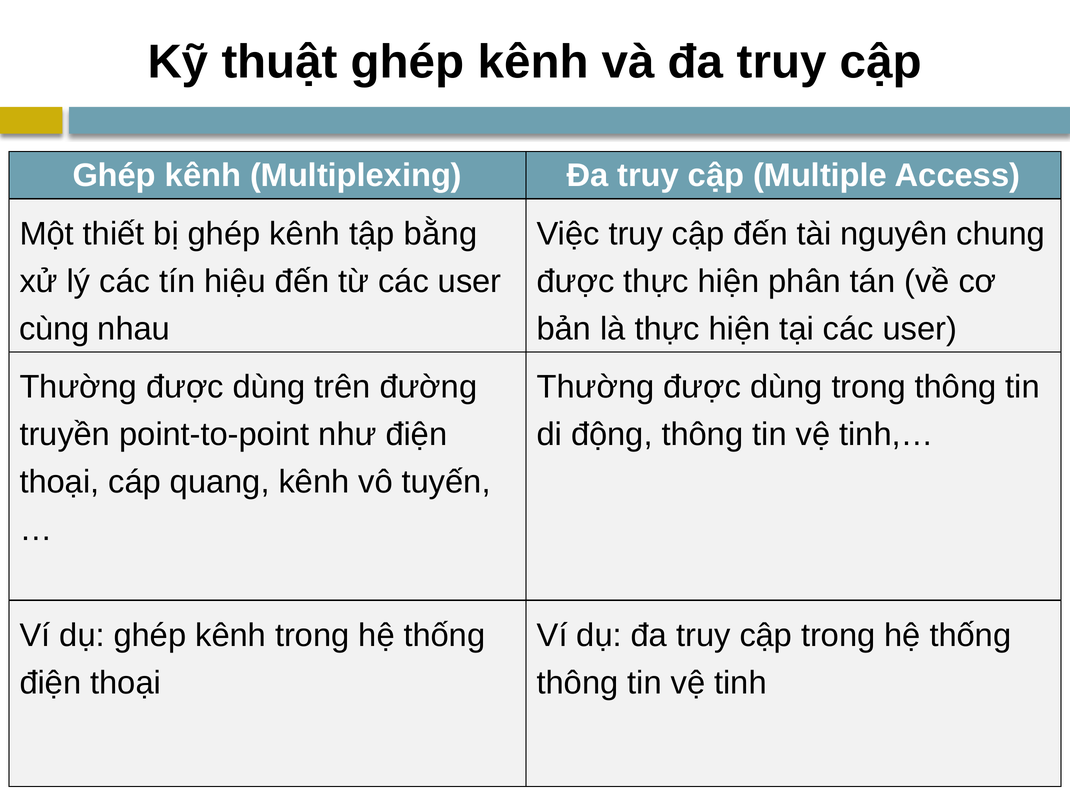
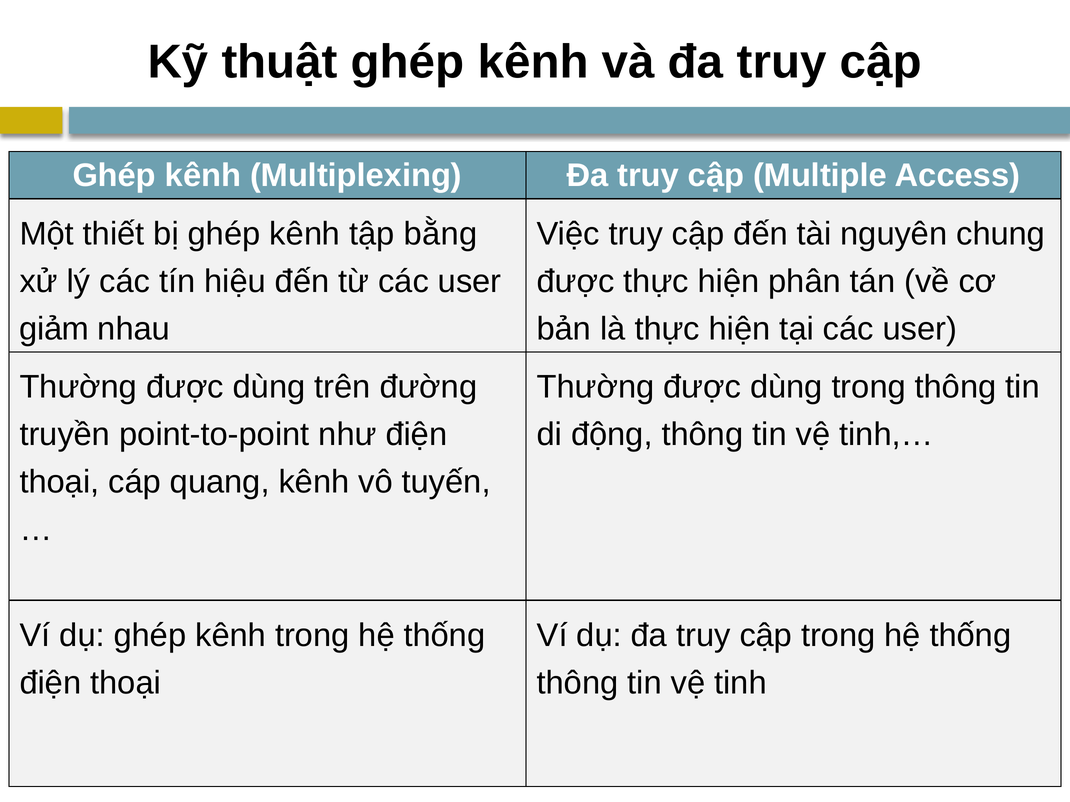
cùng: cùng -> giảm (54, 329)
